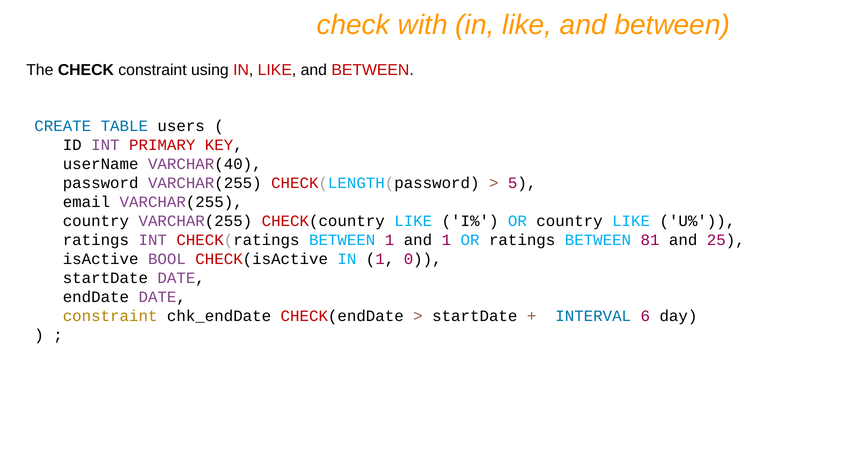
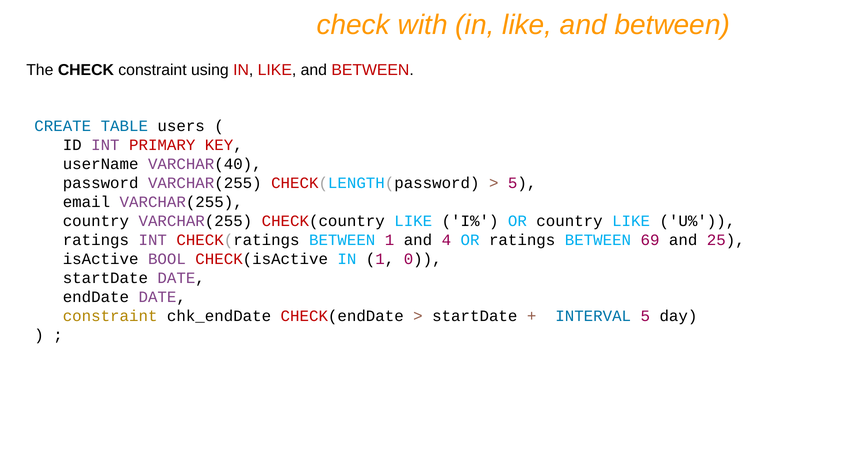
and 1: 1 -> 4 (446, 240)
81: 81 -> 69 (650, 240)
INTERVAL 6: 6 -> 5 (645, 316)
